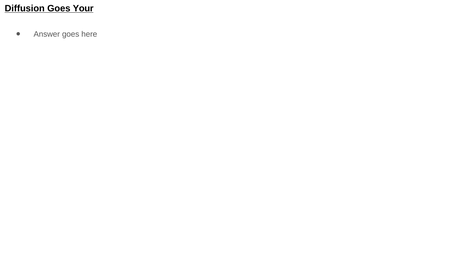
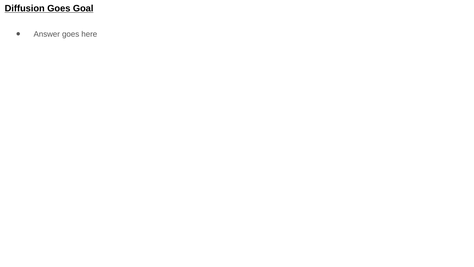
Your: Your -> Goal (83, 8)
